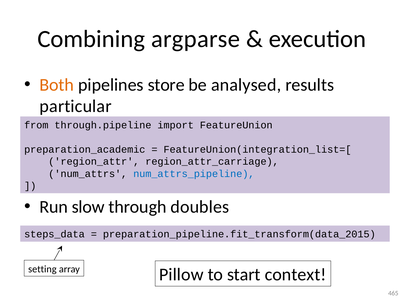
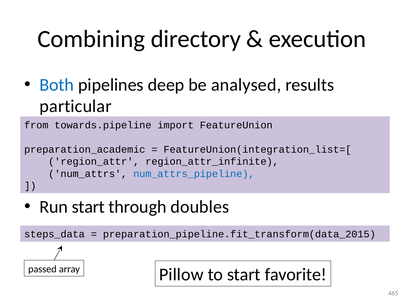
argparse: argparse -> directory (196, 39)
Both colour: orange -> blue (57, 85)
store: store -> deep (166, 85)
through.pipeline: through.pipeline -> towards.pipeline (103, 125)
region_attr_carriage: region_attr_carriage -> region_attr_infinite (212, 162)
Run slow: slow -> start (88, 207)
setting: setting -> passed (42, 269)
context: context -> favorite (296, 275)
